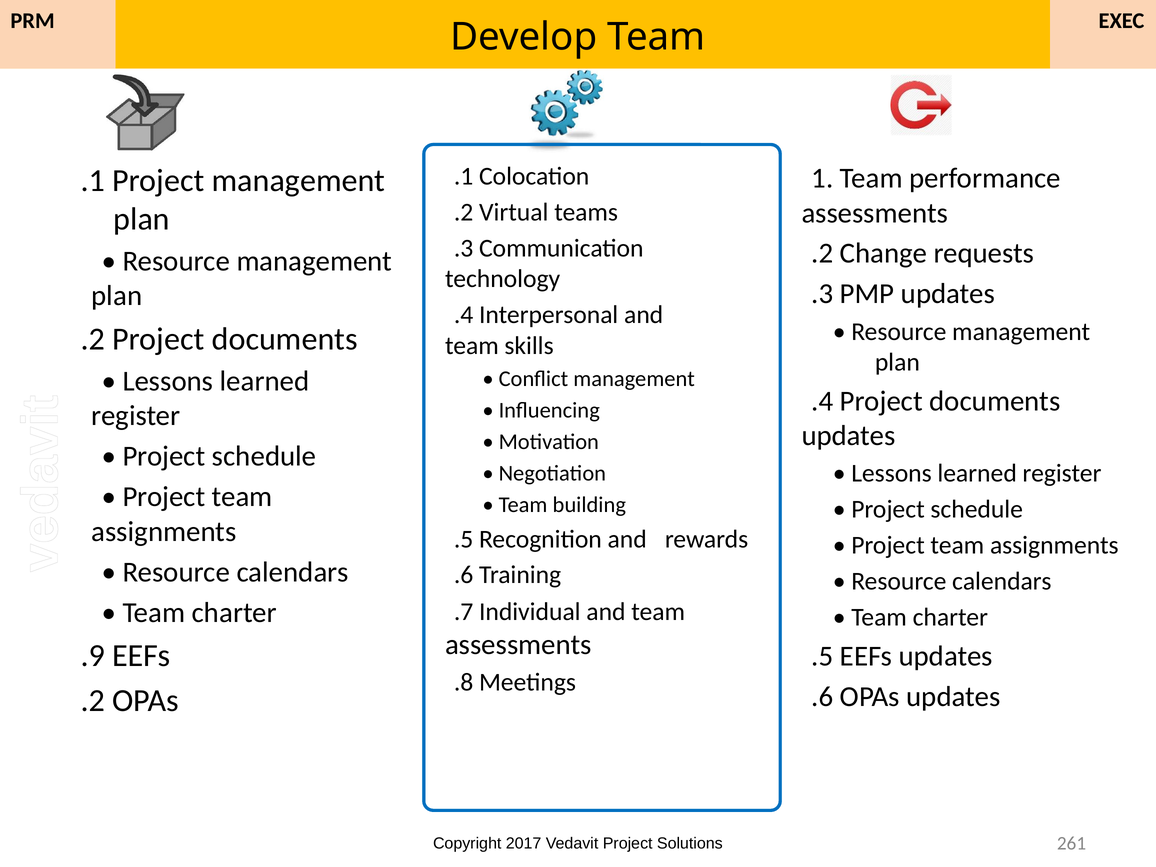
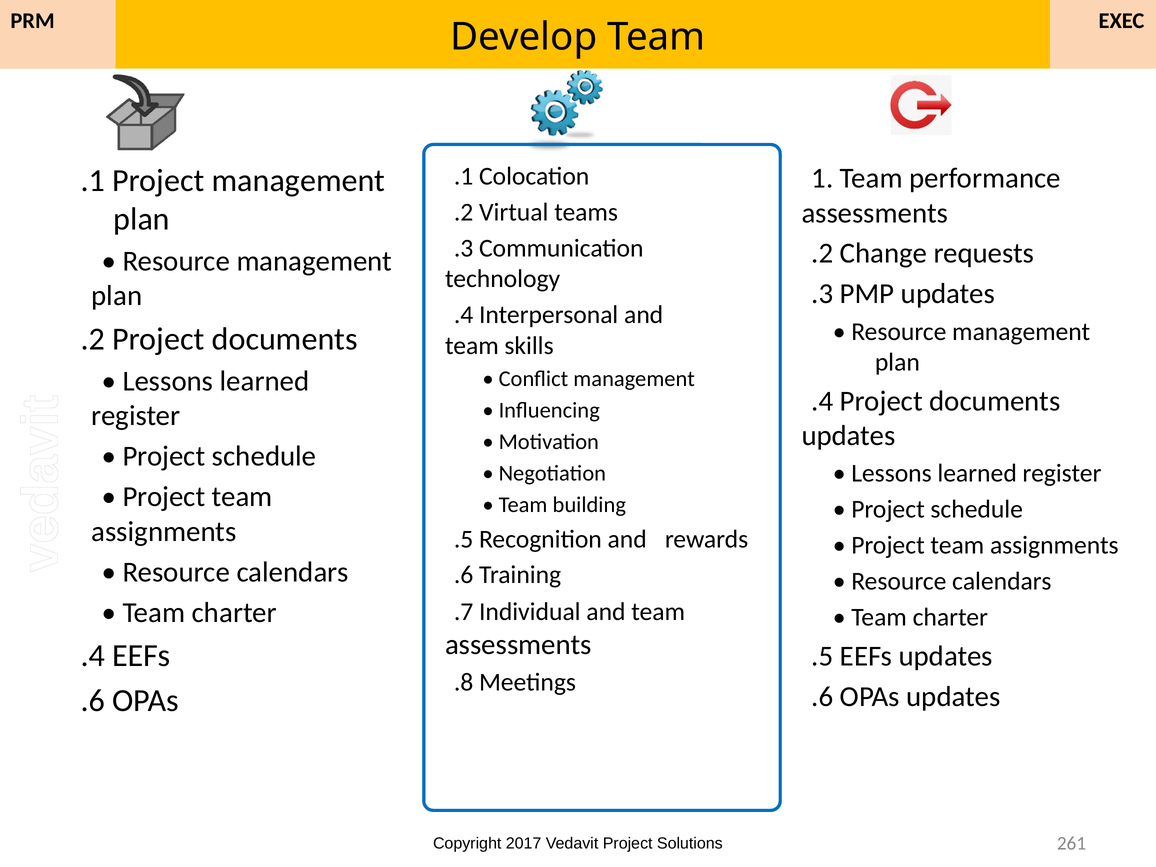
.9: .9 -> .4 (93, 656)
.2: .2 -> .6 (93, 701)
